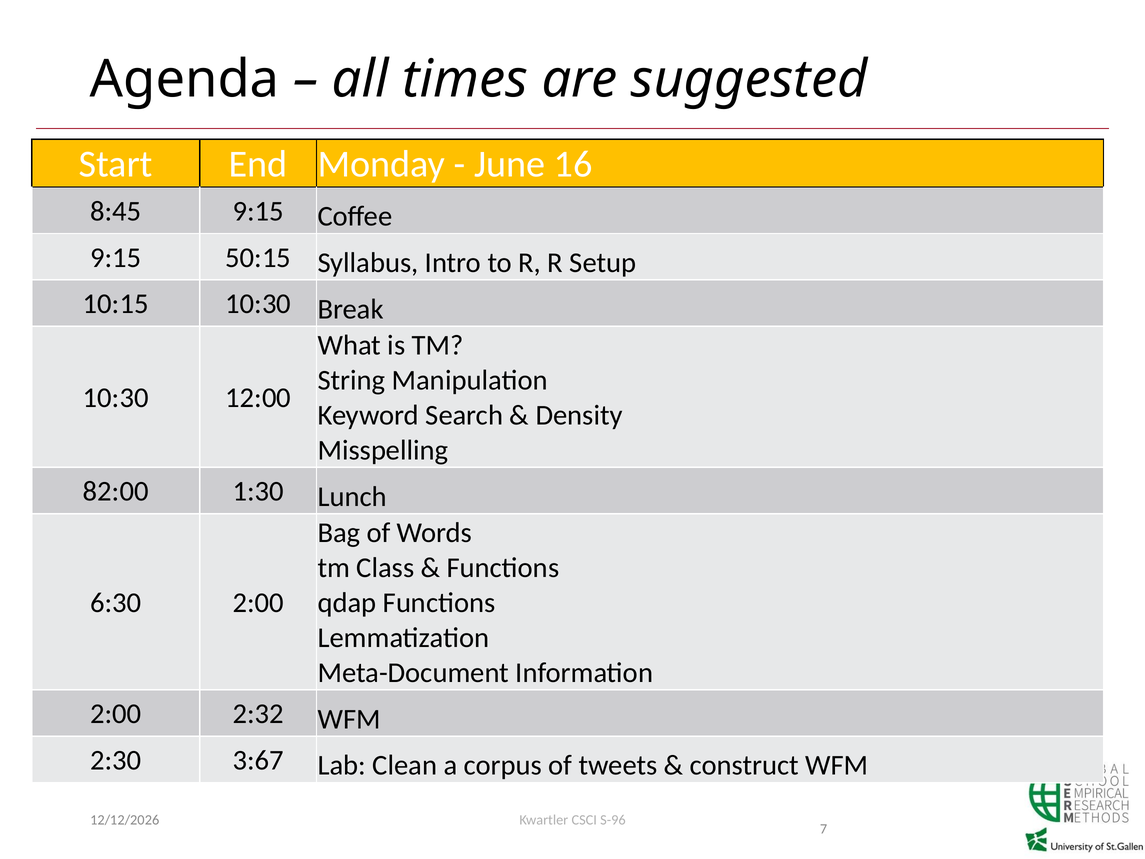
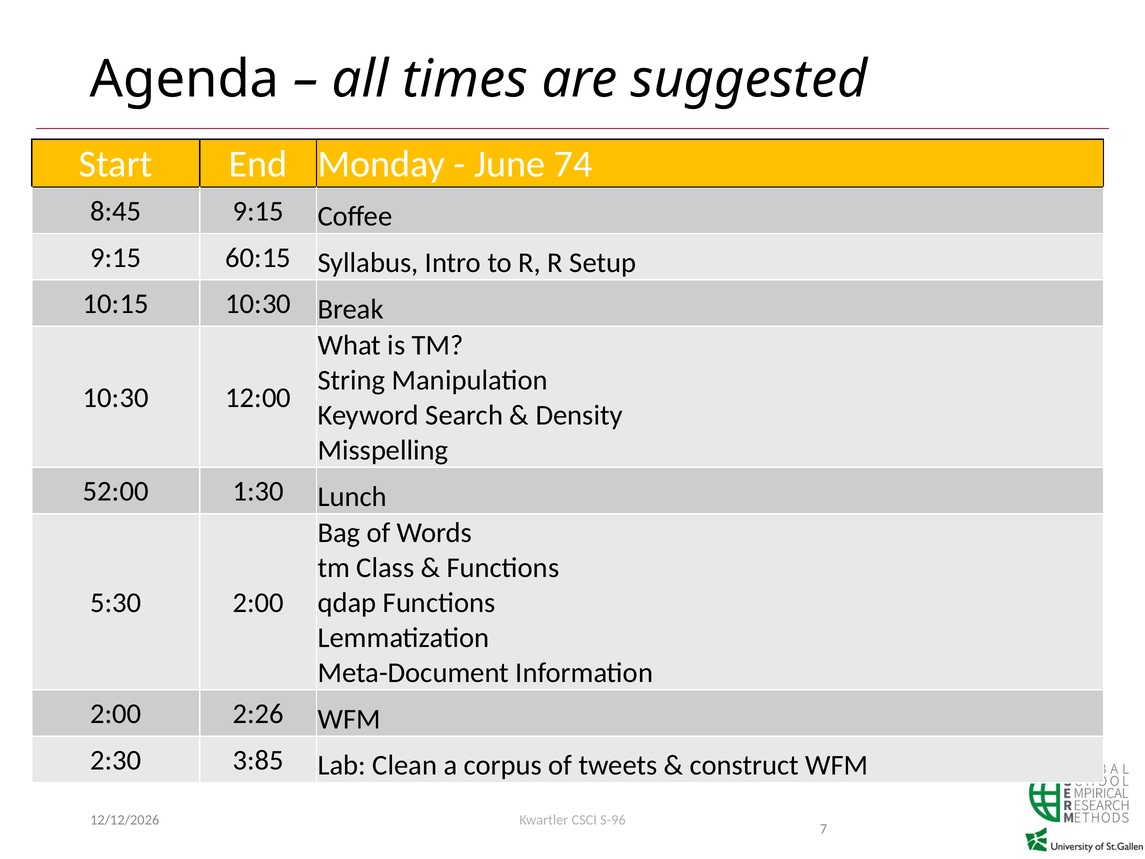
16: 16 -> 74 (573, 164)
50:15: 50:15 -> 60:15 (258, 258)
82:00: 82:00 -> 52:00 (116, 491)
6:30: 6:30 -> 5:30 (116, 602)
2:32: 2:32 -> 2:26 (258, 714)
3:67: 3:67 -> 3:85 (258, 760)
